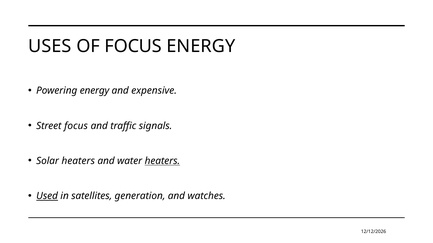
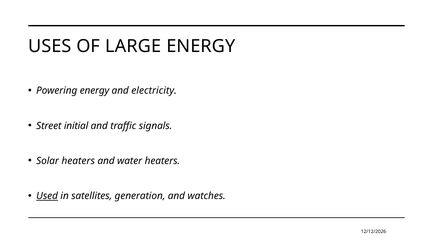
OF FOCUS: FOCUS -> LARGE (133, 46)
expensive: expensive -> electricity (154, 91)
Street focus: focus -> initial (76, 126)
heaters underline: present -> none (162, 161)
